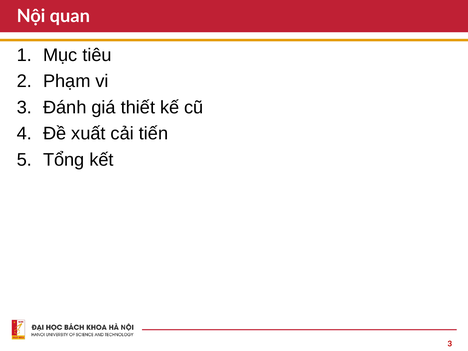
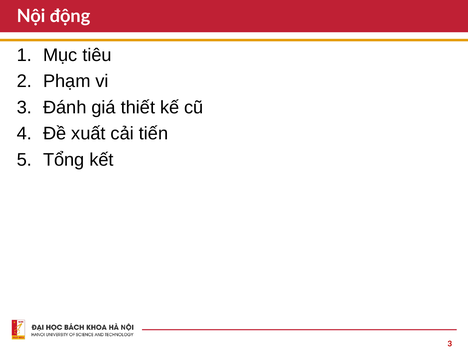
quan: quan -> động (70, 16)
